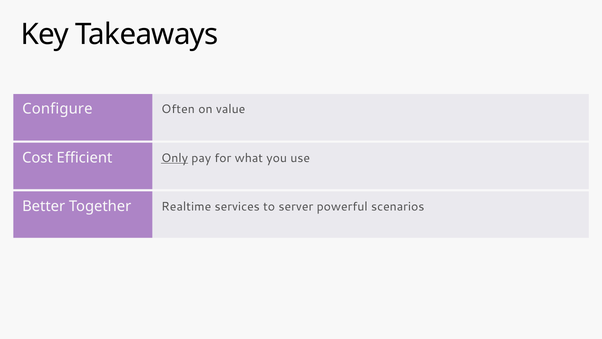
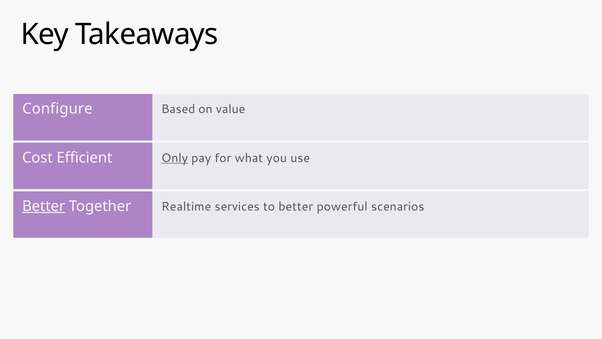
Often: Often -> Based (178, 109)
to server: server -> better (296, 206)
Better underline: none -> present (44, 206)
